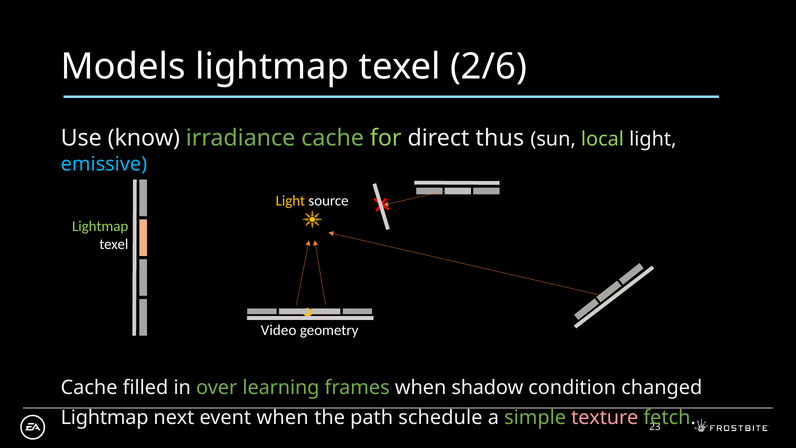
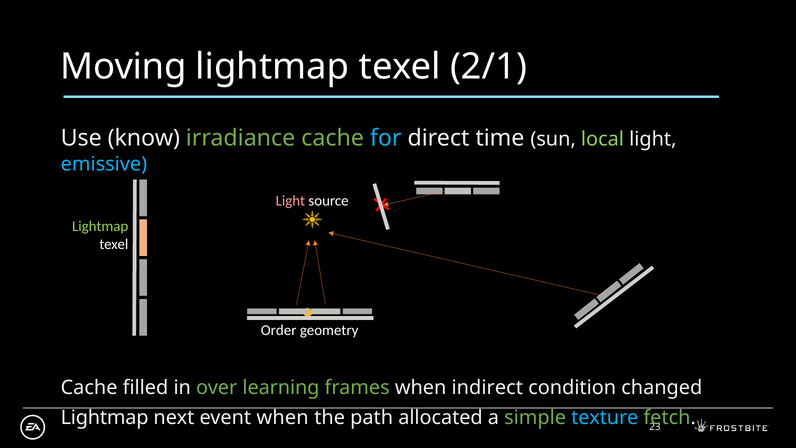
Models: Models -> Moving (123, 67)
2/6: 2/6 -> 2/1 (489, 67)
for colour: light green -> light blue (386, 138)
thus: thus -> time (500, 138)
Light colour: yellow -> pink (290, 201)
Video: Video -> Order (279, 330)
shadow: shadow -> indirect (487, 388)
schedule: schedule -> allocated (440, 417)
texture colour: pink -> light blue (605, 417)
